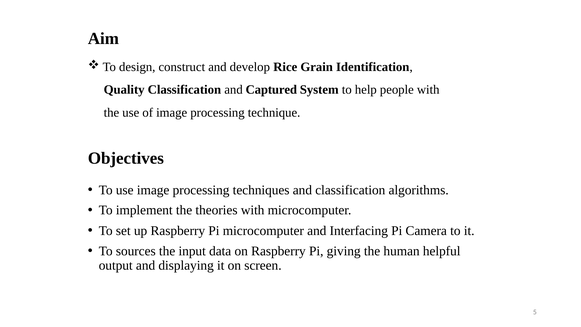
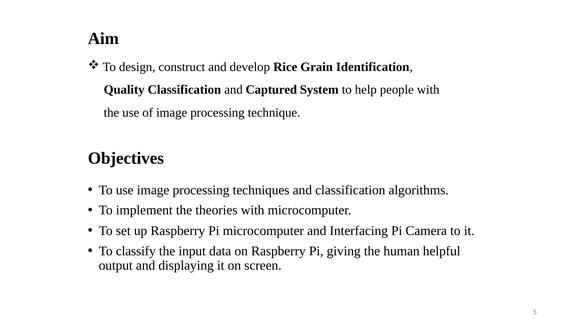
sources: sources -> classify (136, 251)
